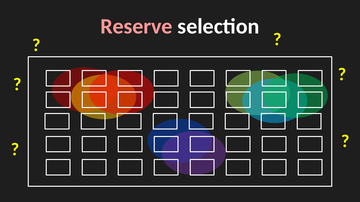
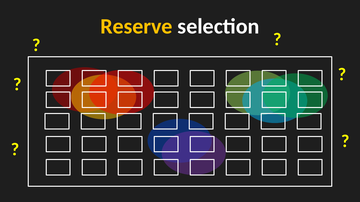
Reserve colour: pink -> yellow (136, 27)
